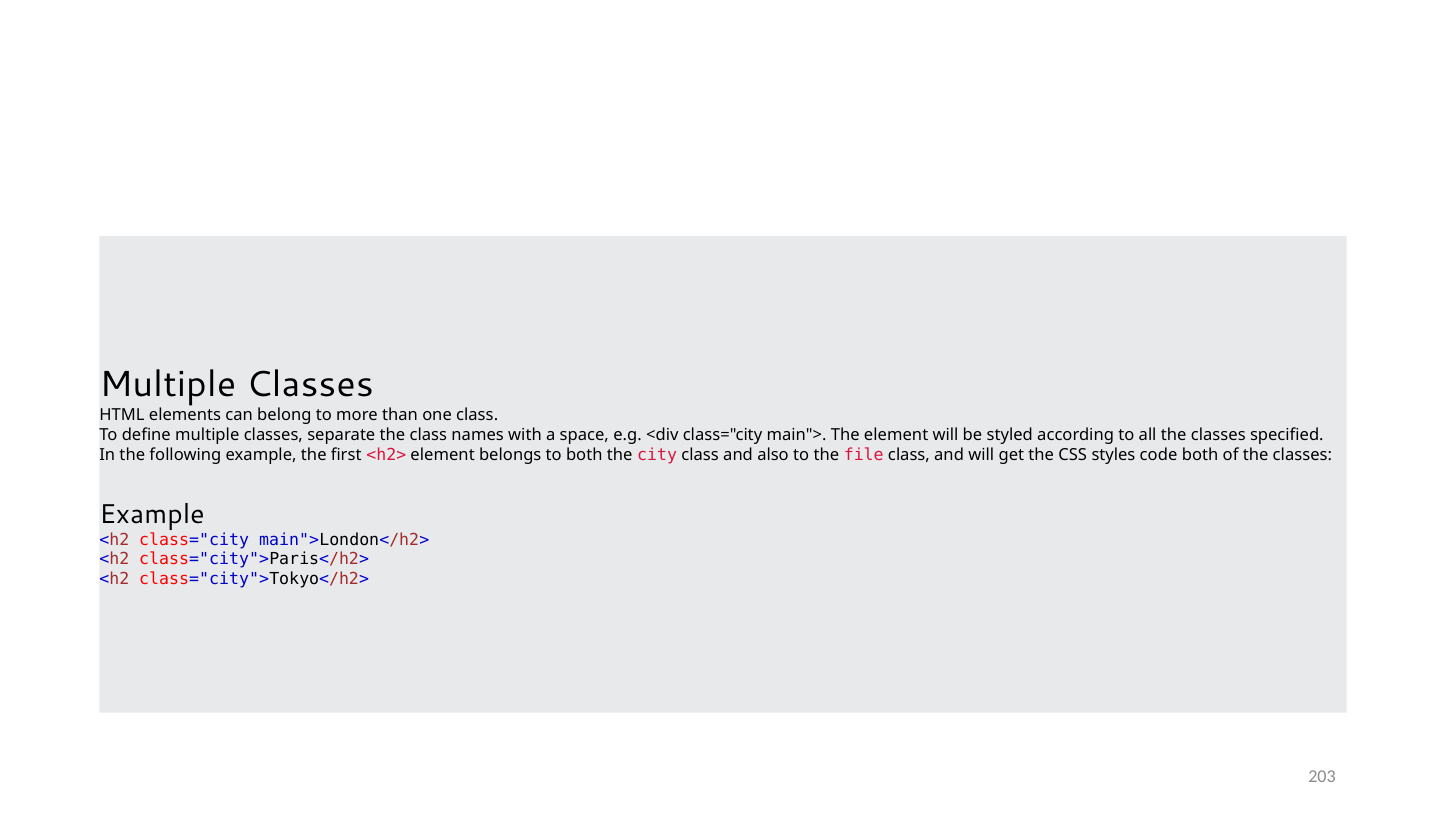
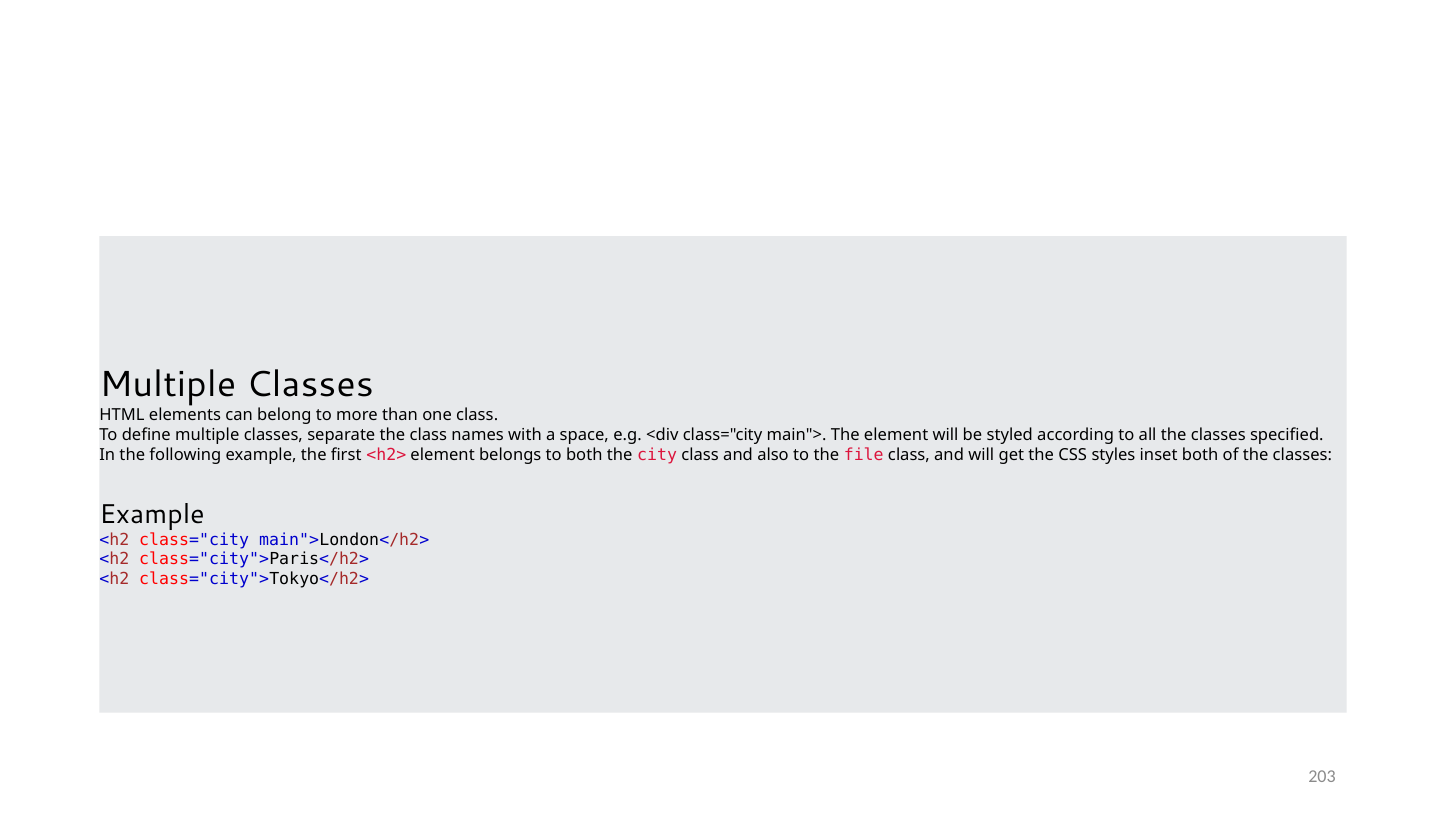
code: code -> inset (1159, 455)
